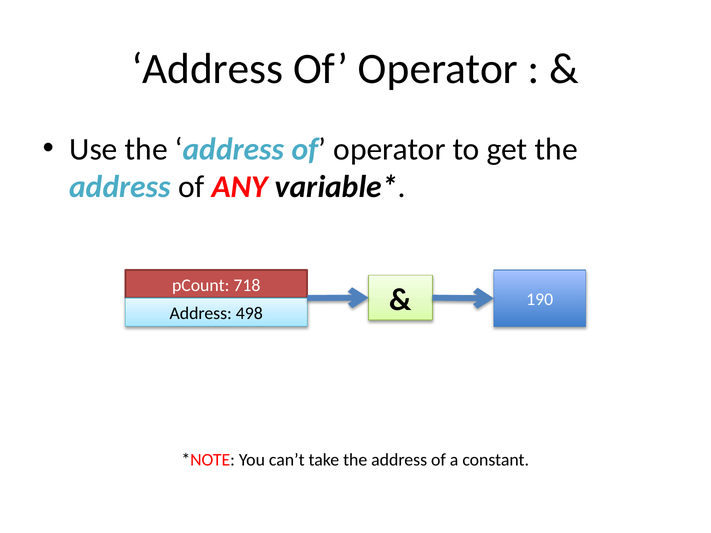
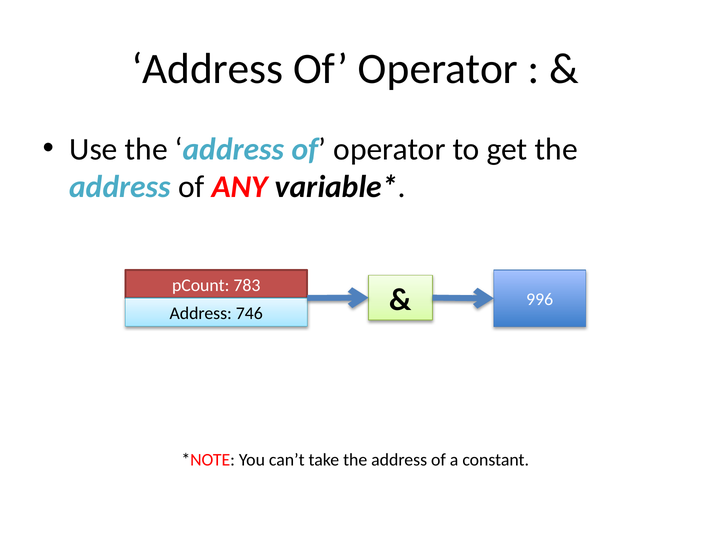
718: 718 -> 783 (247, 285)
498: 498 -> 746 (249, 313)
190: 190 -> 996 (540, 300)
